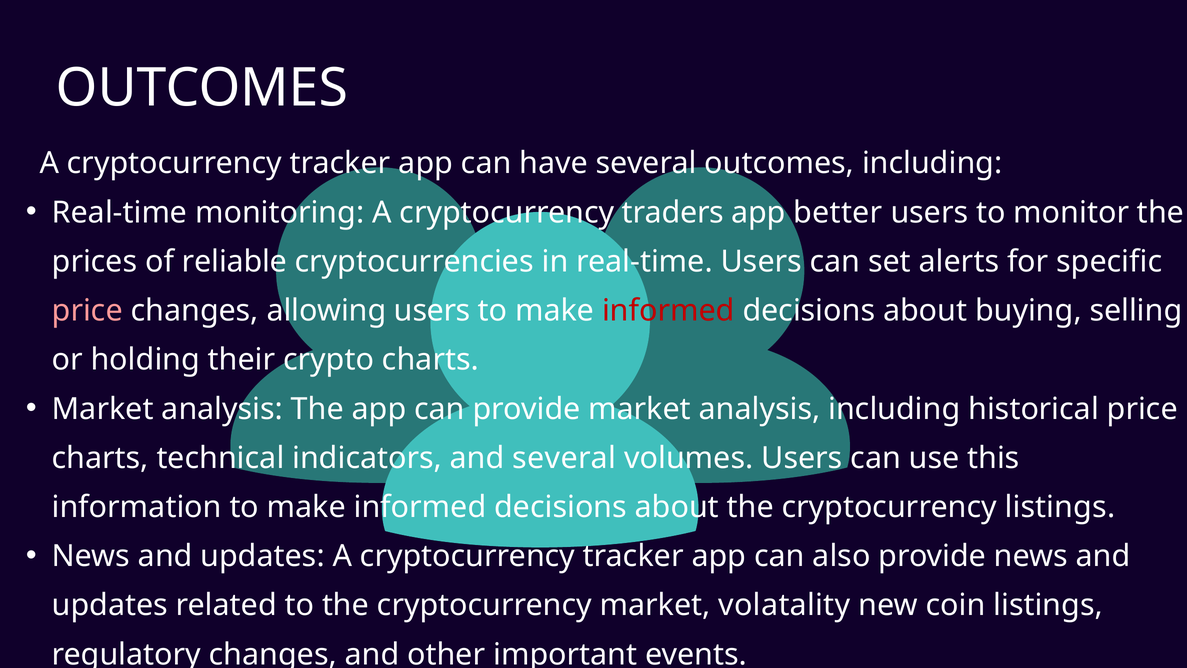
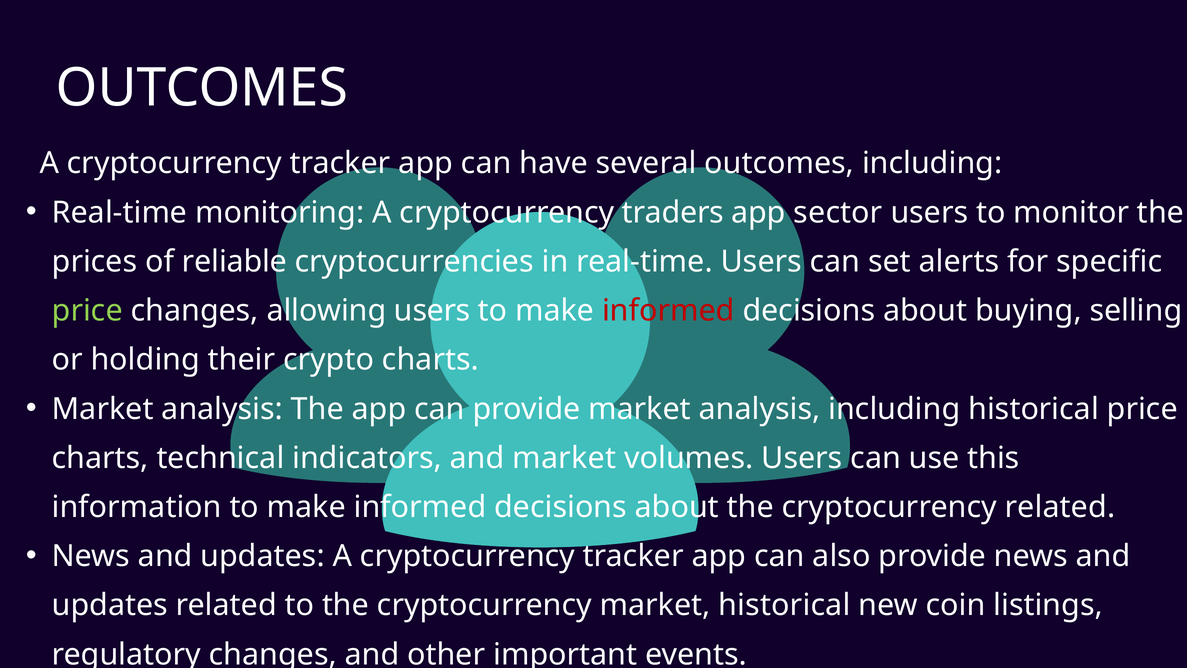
better: better -> sector (838, 212)
price colour: pink -> light green (87, 311)
and several: several -> market (564, 458)
cryptocurrency listings: listings -> related (1060, 507)
market volatality: volatality -> historical (784, 605)
